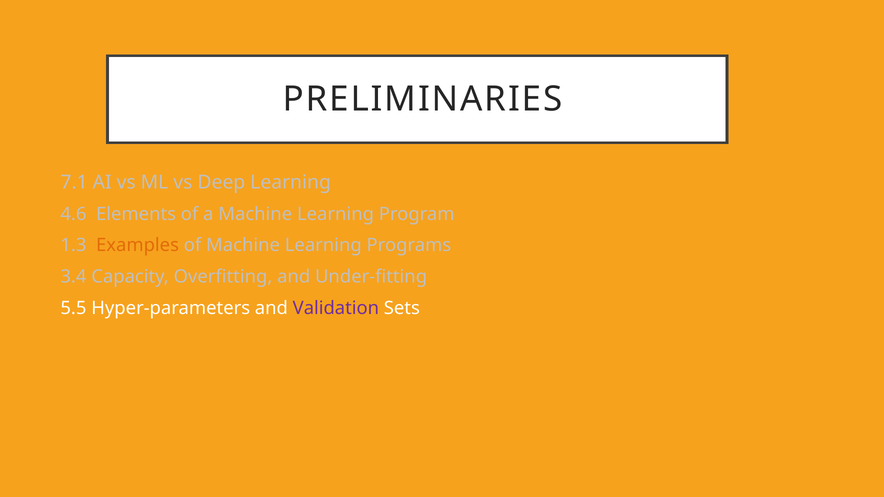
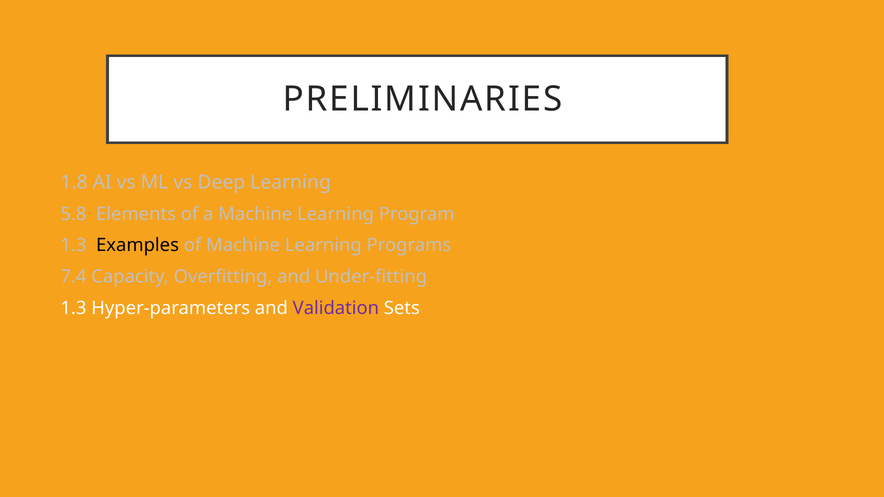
7.1: 7.1 -> 1.8 (74, 182)
4.6: 4.6 -> 5.8 (73, 214)
Examples colour: orange -> black (138, 245)
3.4: 3.4 -> 7.4 (73, 277)
5.5: 5.5 -> 1.3 (73, 308)
